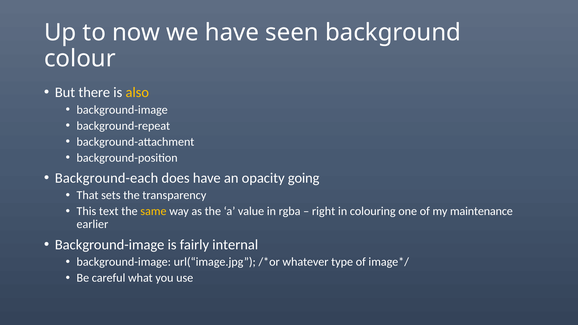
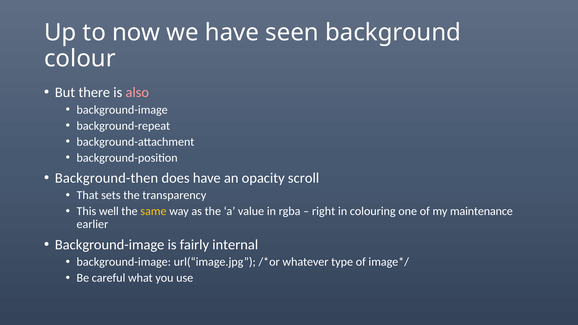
also colour: yellow -> pink (137, 92)
Background-each: Background-each -> Background-then (107, 178)
going: going -> scroll (304, 178)
text: text -> well (109, 211)
